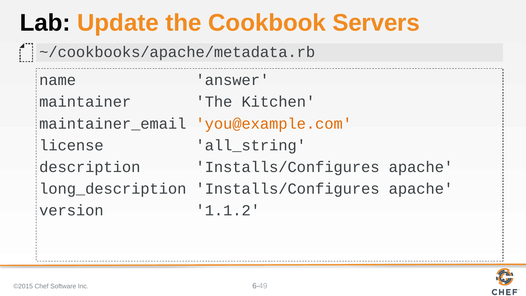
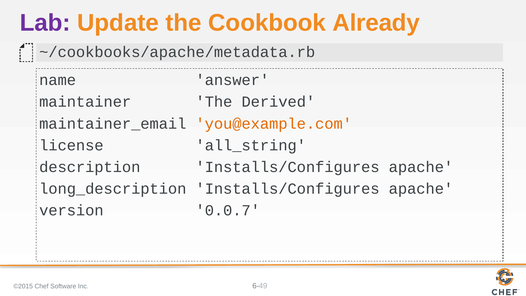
Lab colour: black -> purple (45, 23)
Servers: Servers -> Already (376, 23)
Kitchen: Kitchen -> Derived (278, 102)
1.1.2: 1.1.2 -> 0.0.7 (228, 210)
